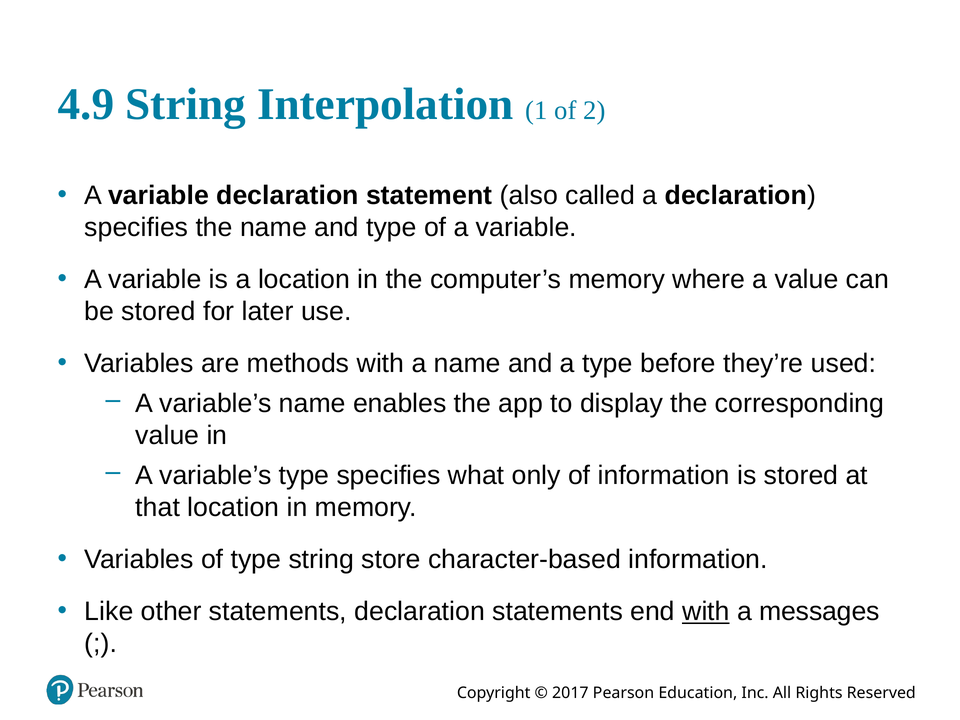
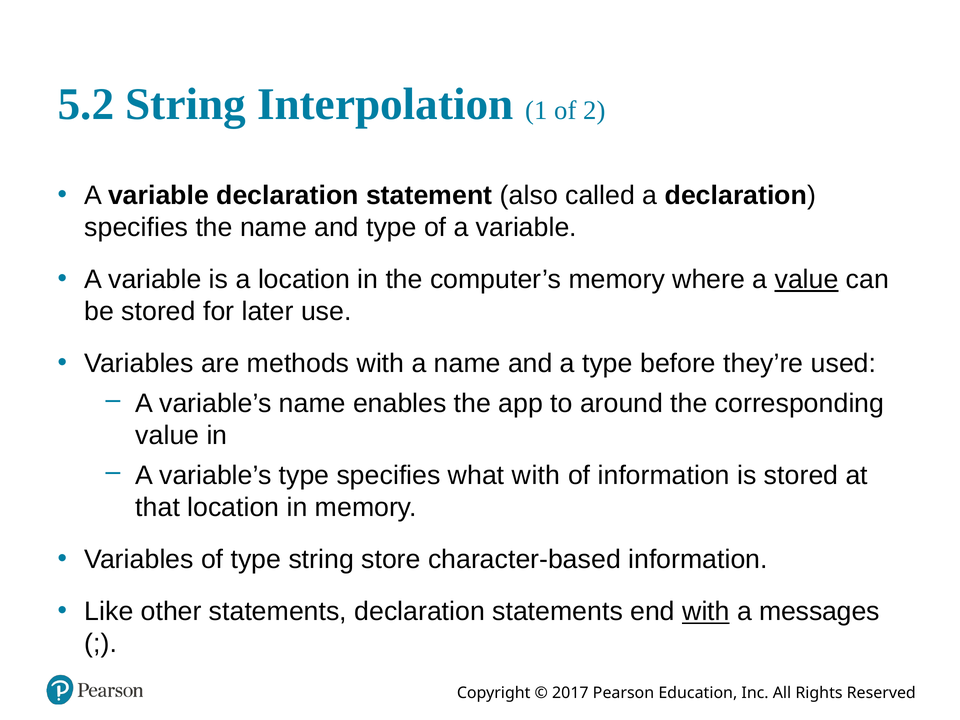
4.9: 4.9 -> 5.2 (86, 104)
value underline: none -> present (807, 279)
display: display -> around (622, 404)
what only: only -> with (536, 476)
